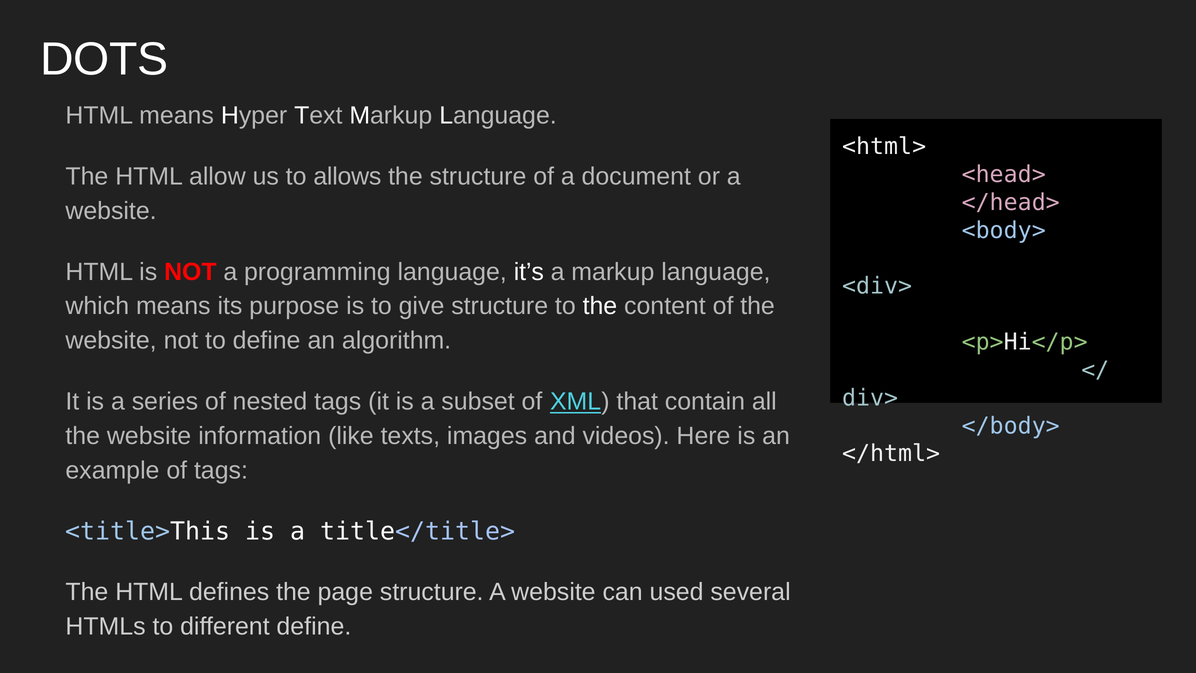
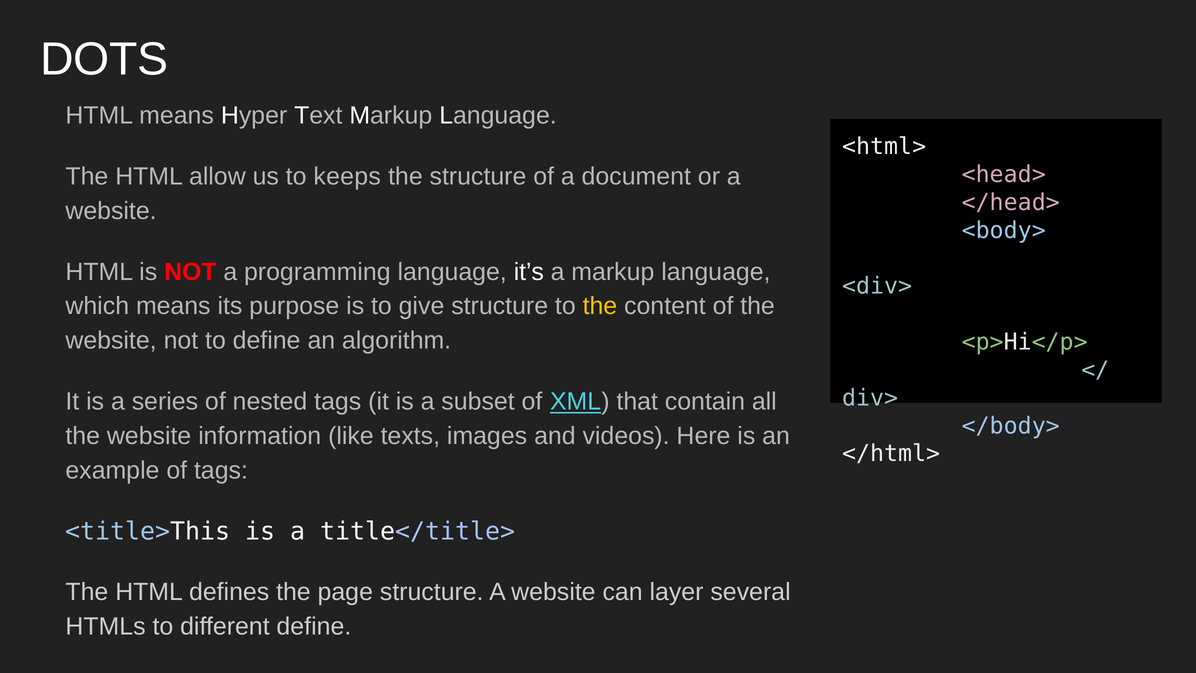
allows: allows -> keeps (347, 176)
the colour: white -> yellow (600, 306)
used: used -> layer (677, 592)
